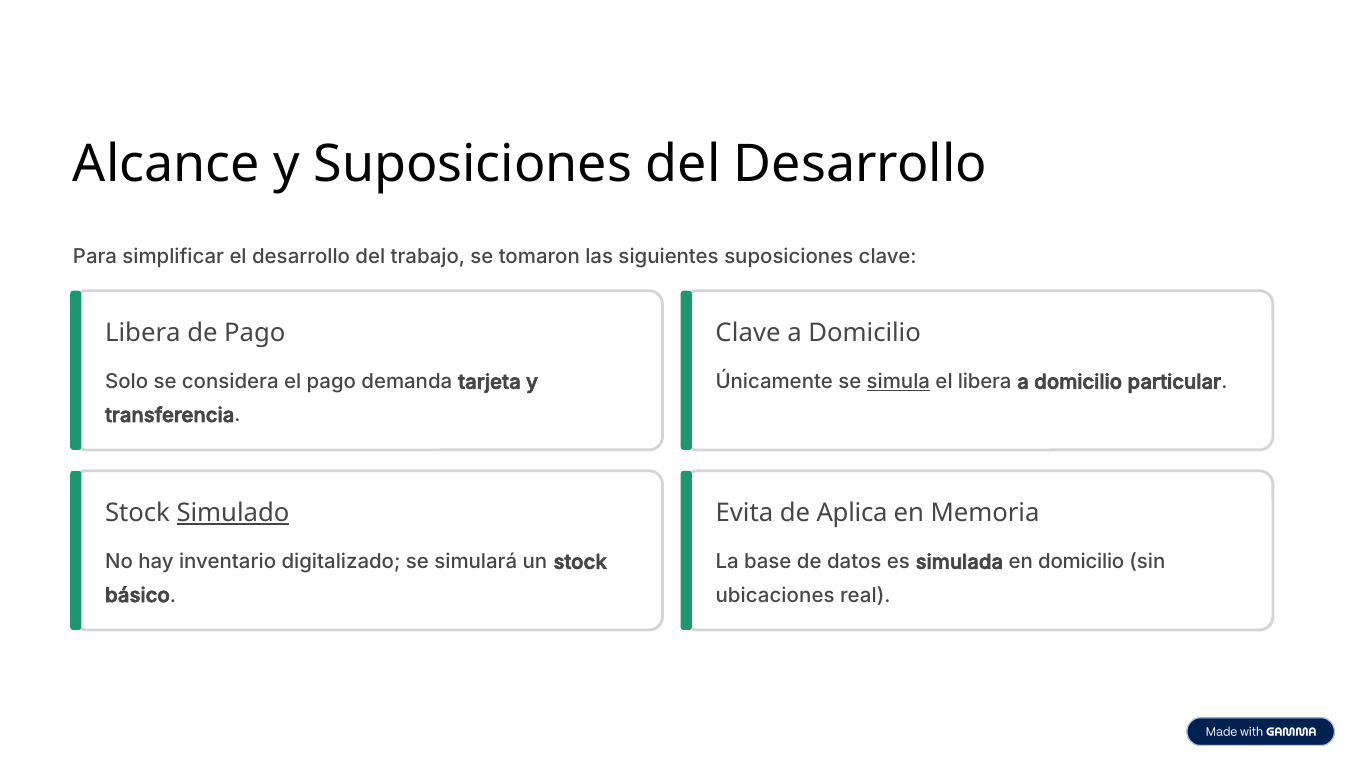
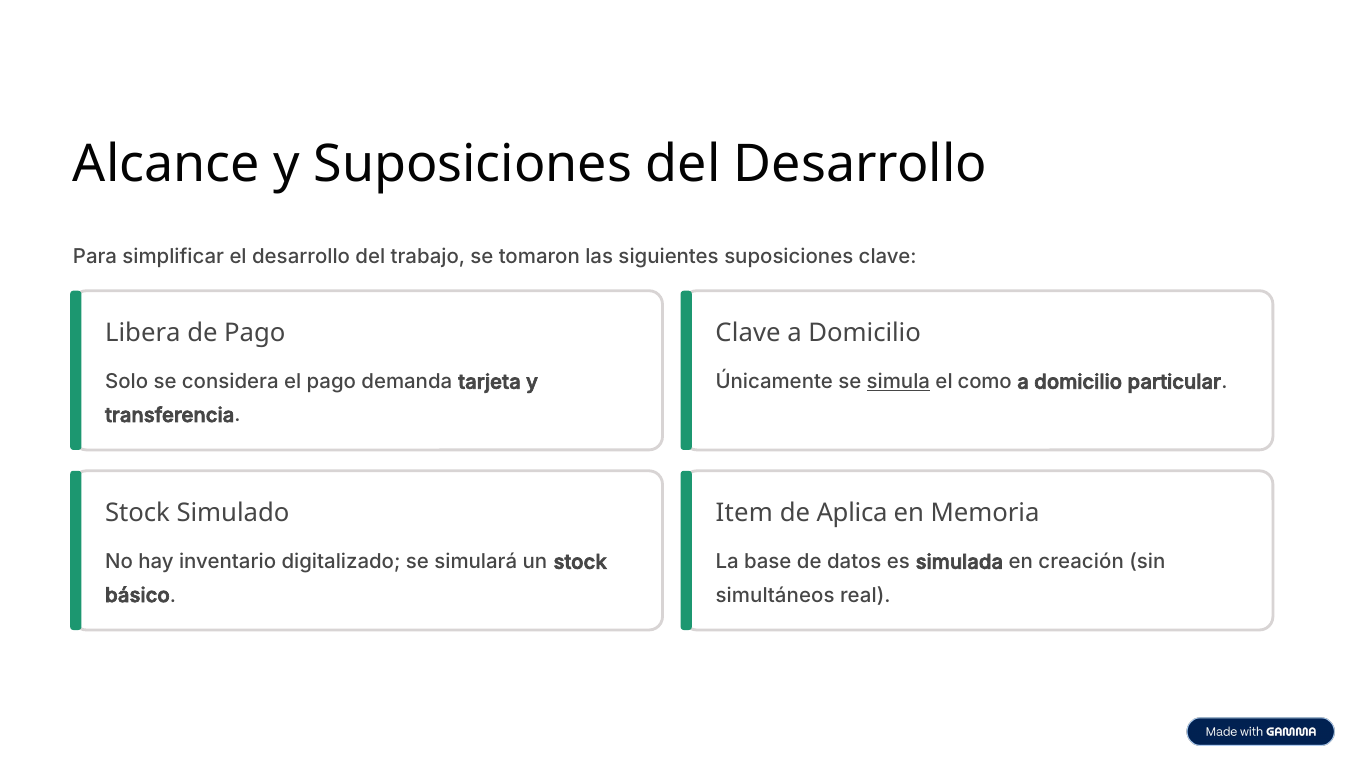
el libera: libera -> como (985, 382)
Simulado underline: present -> none (233, 513)
Evita: Evita -> Item (744, 513)
en domicilio: domicilio -> creación (1081, 562)
ubicaciones: ubicaciones -> simultáneos (775, 595)
